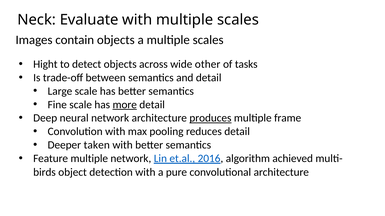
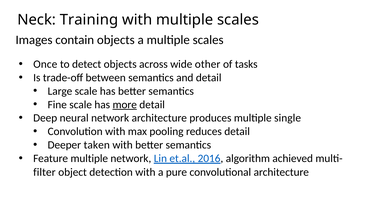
Evaluate: Evaluate -> Training (89, 20)
Hight: Hight -> Once (45, 64)
produces underline: present -> none (210, 118)
frame: frame -> single (288, 118)
birds: birds -> filter (44, 173)
